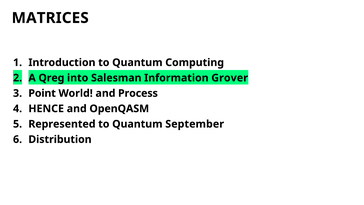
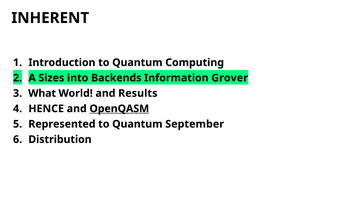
MATRICES: MATRICES -> INHERENT (50, 18)
Qreg: Qreg -> Sizes (51, 78)
Salesman: Salesman -> Backends (116, 78)
Point: Point -> What (42, 93)
Process: Process -> Results (138, 93)
OpenQASM underline: none -> present (119, 109)
